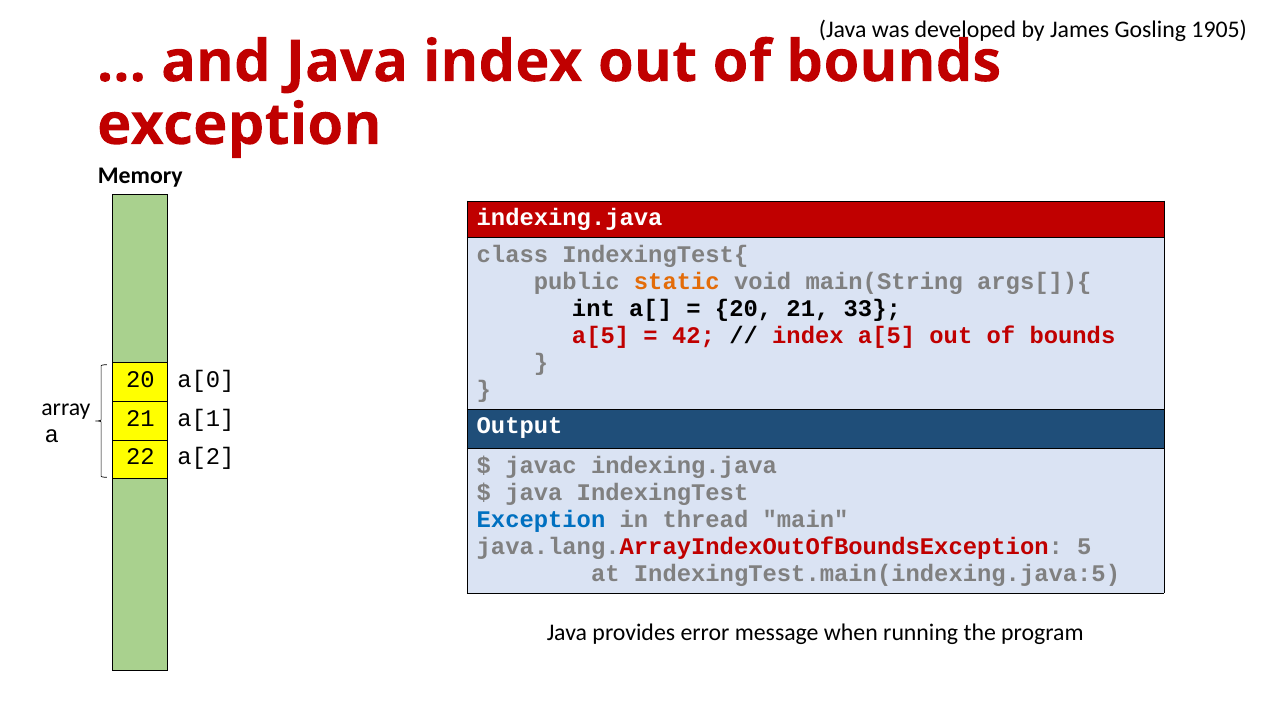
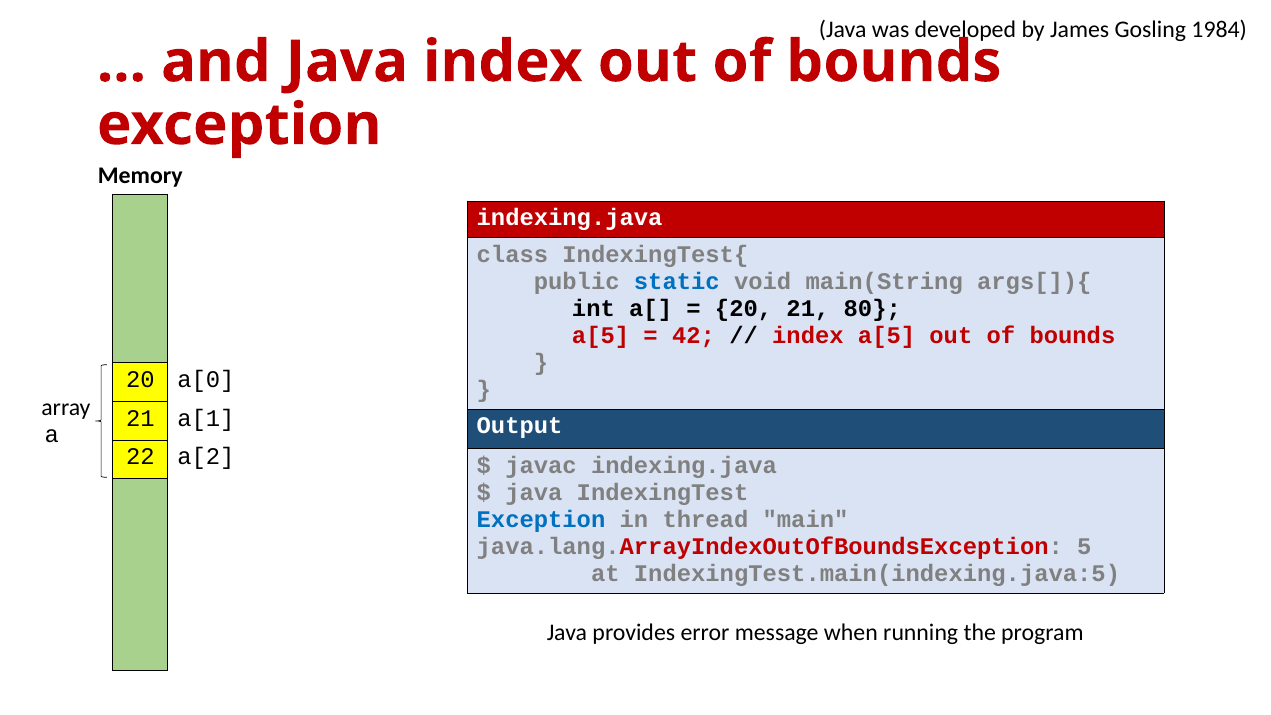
1905: 1905 -> 1984 (1219, 30)
static colour: orange -> blue (677, 281)
33: 33 -> 80 (872, 308)
